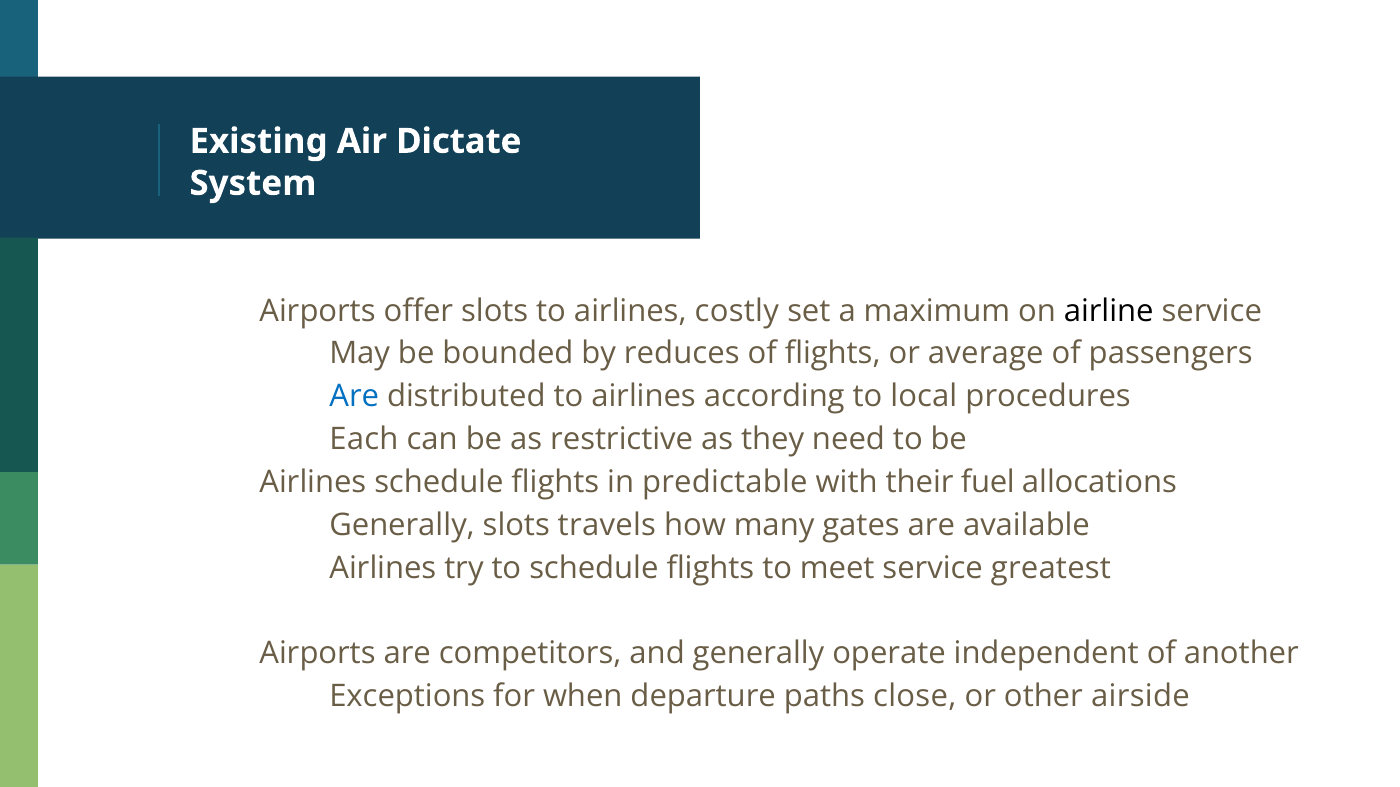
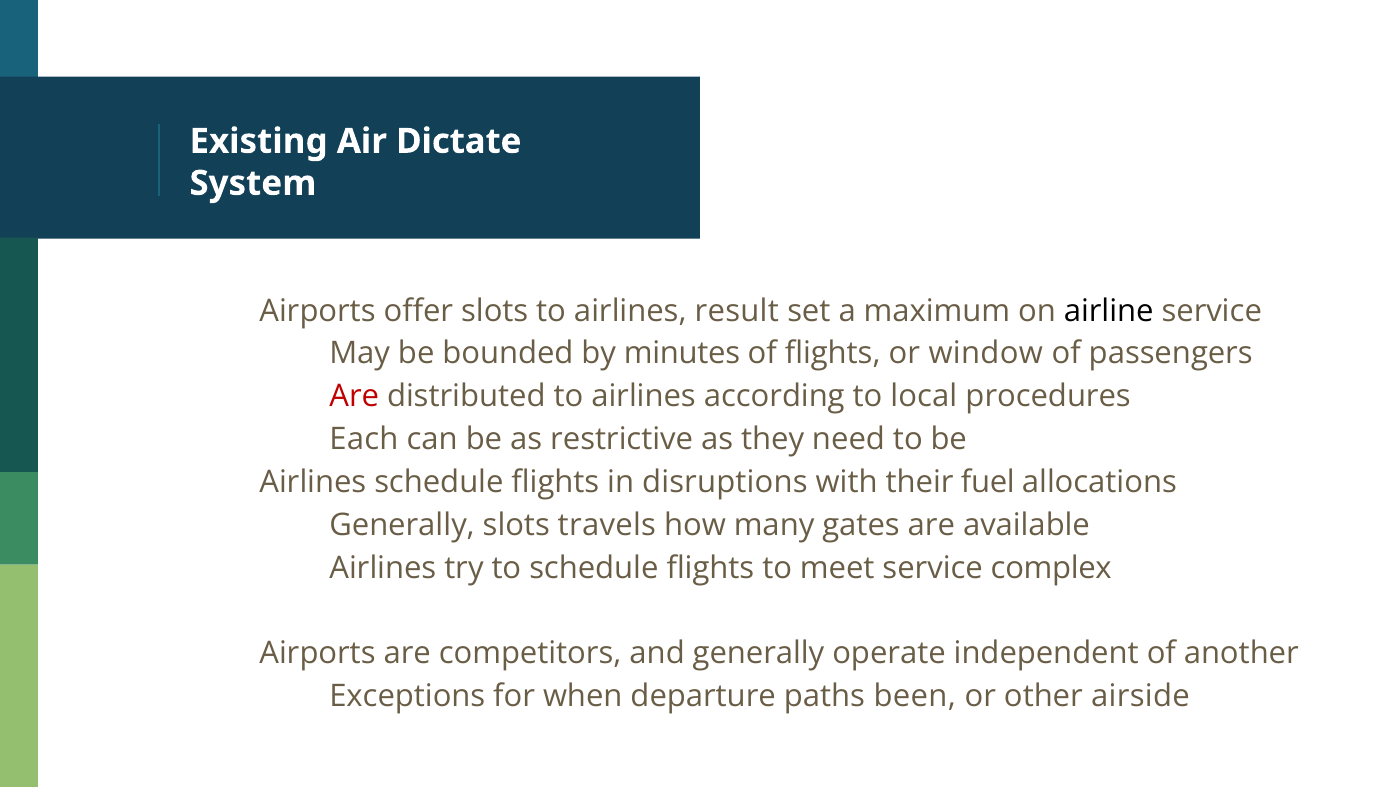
costly: costly -> result (737, 311)
reduces: reduces -> minutes (682, 354)
average: average -> window (986, 354)
Are colour: blue -> red (354, 397)
predictable: predictable -> disruptions (725, 482)
greatest: greatest -> complex (1051, 568)
close: close -> been (915, 697)
